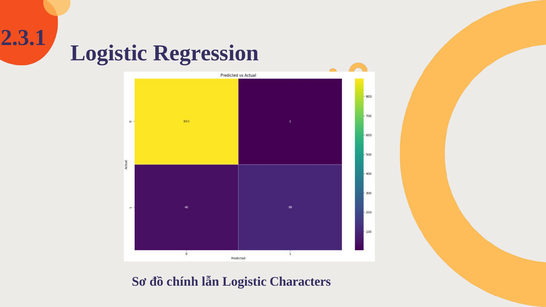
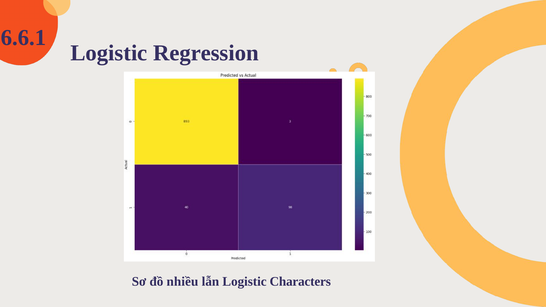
2.3.1: 2.3.1 -> 6.6.1 (24, 38)
chính: chính -> nhiều (182, 282)
